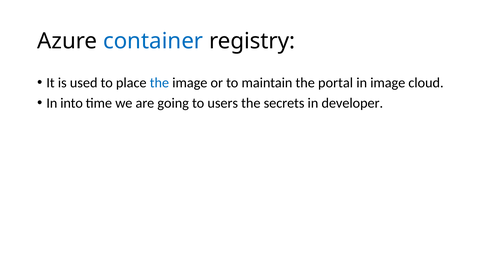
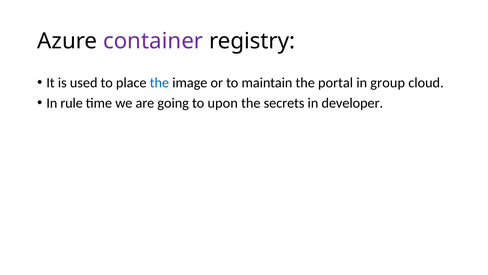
container colour: blue -> purple (153, 41)
in image: image -> group (388, 83)
into: into -> rule (72, 103)
users: users -> upon (223, 103)
